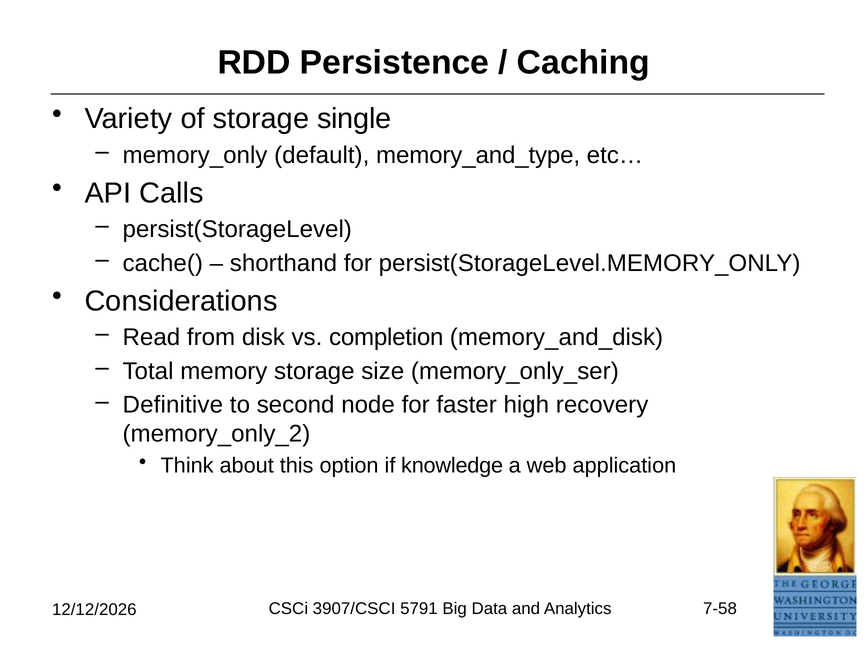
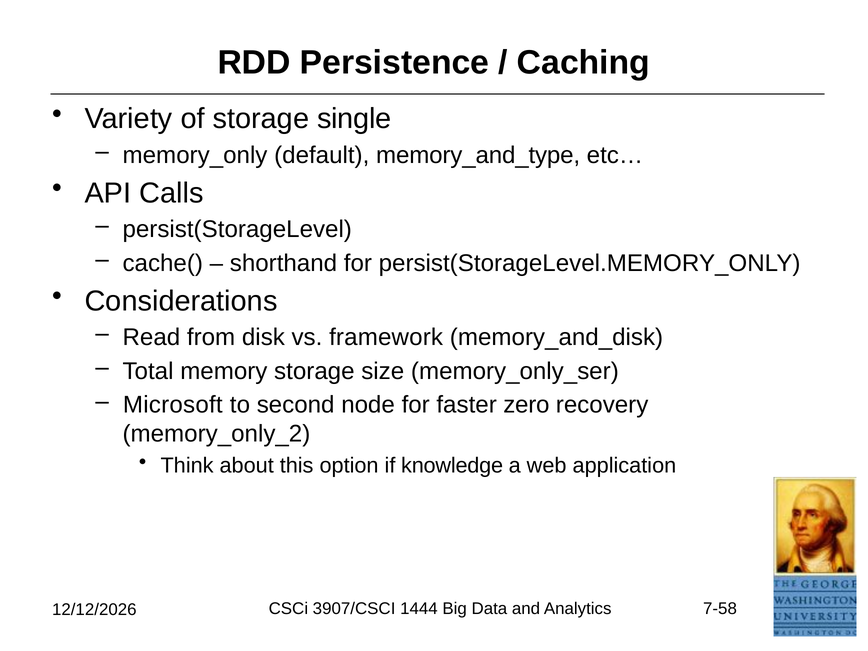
completion: completion -> framework (386, 337)
Definitive: Definitive -> Microsoft (173, 405)
high: high -> zero (526, 405)
5791: 5791 -> 1444 (419, 608)
